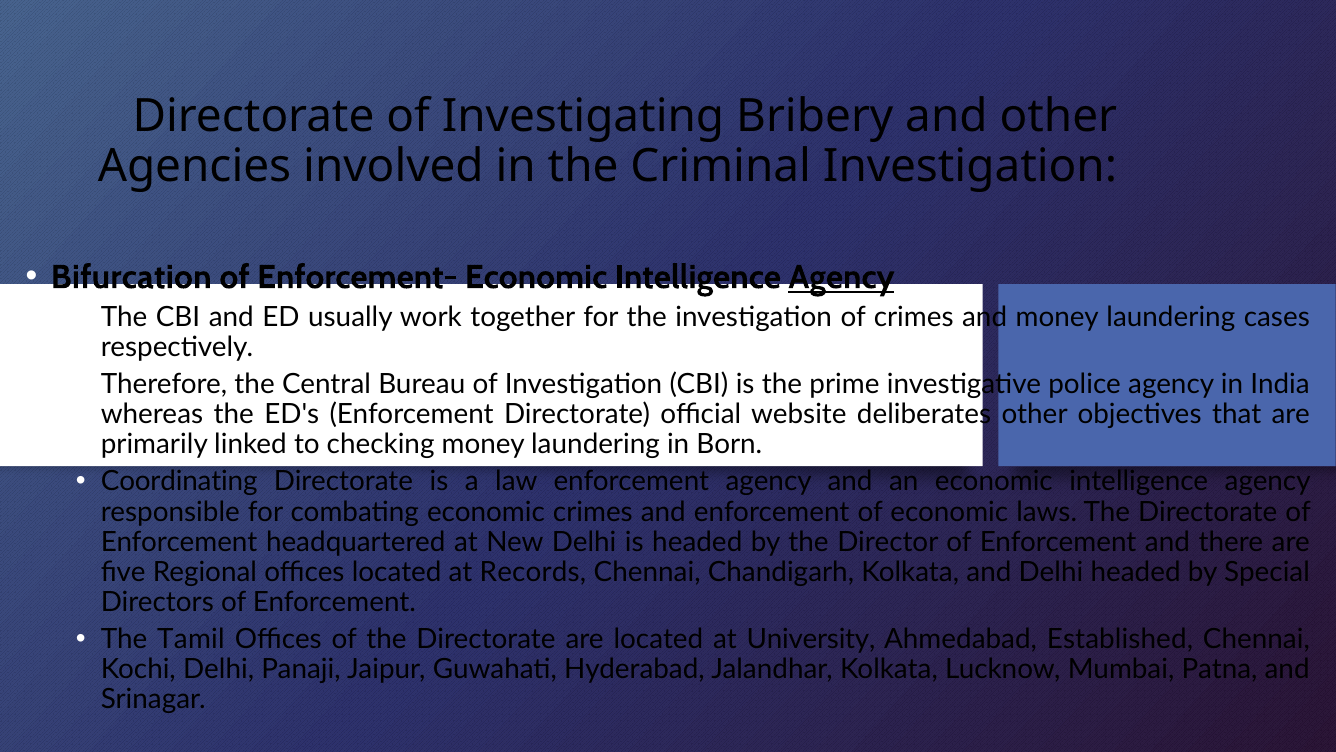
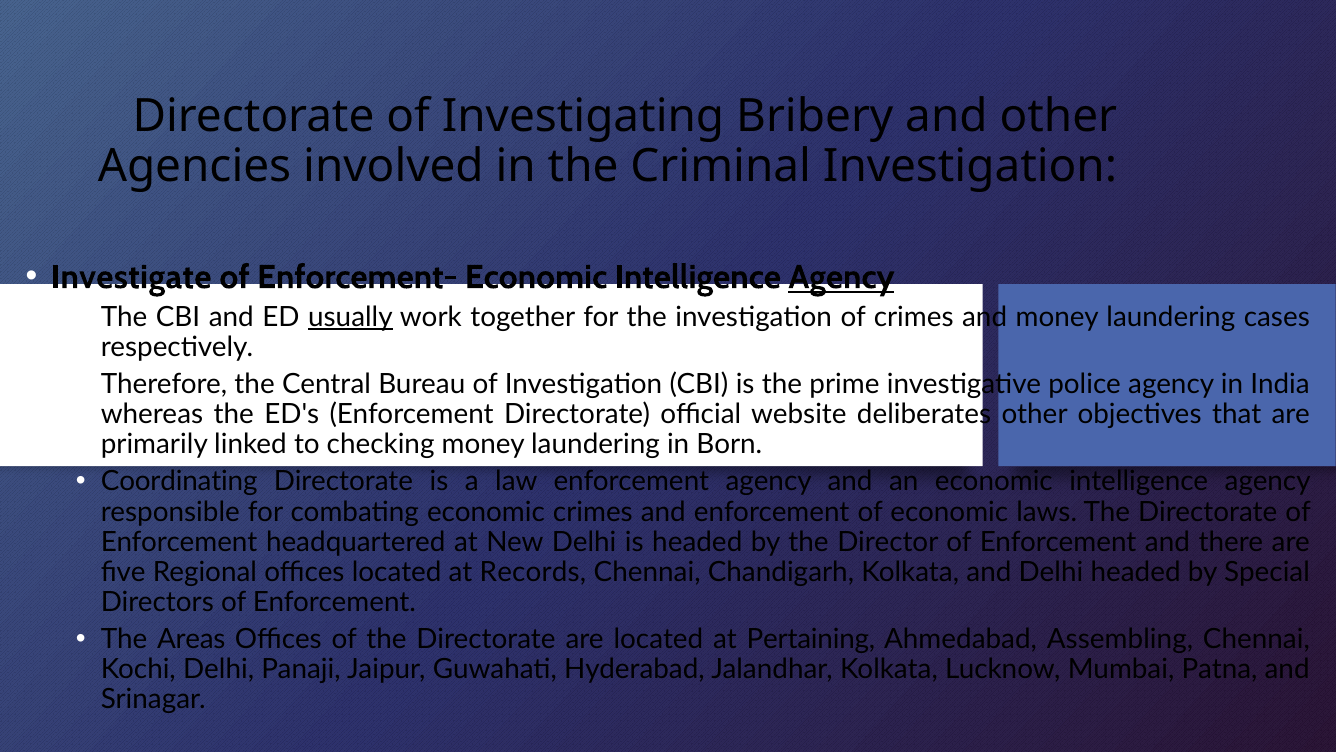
Bifurcation: Bifurcation -> Investigate (131, 277)
usually underline: none -> present (350, 317)
Tamil: Tamil -> Areas (191, 639)
University: University -> Pertaining (811, 639)
Established: Established -> Assembling (1120, 639)
